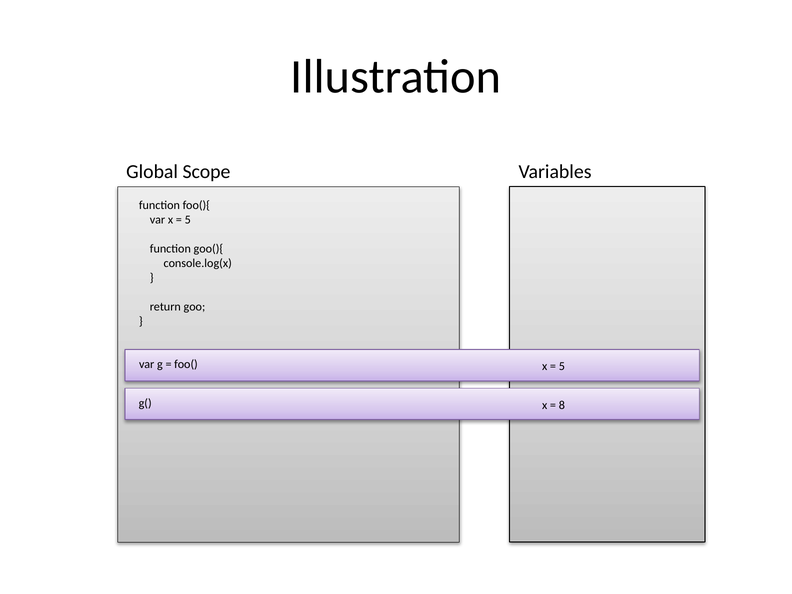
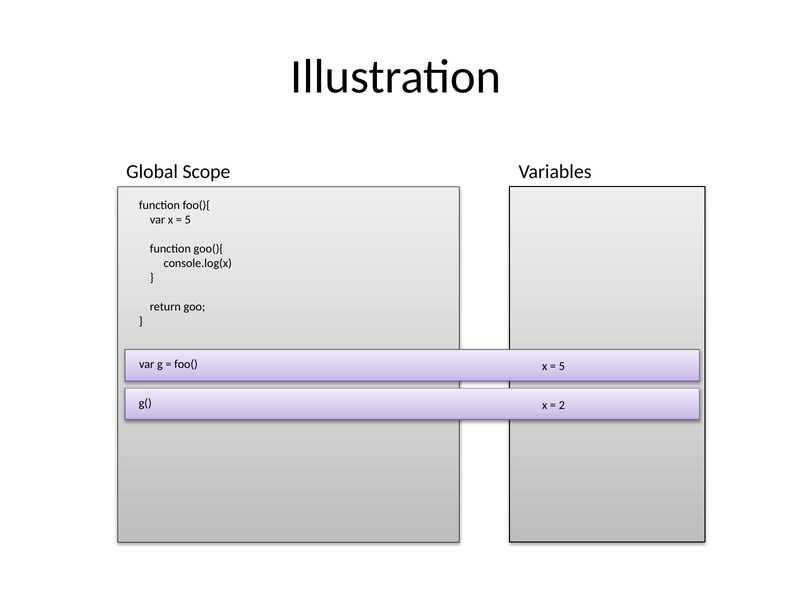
8: 8 -> 2 (562, 405)
